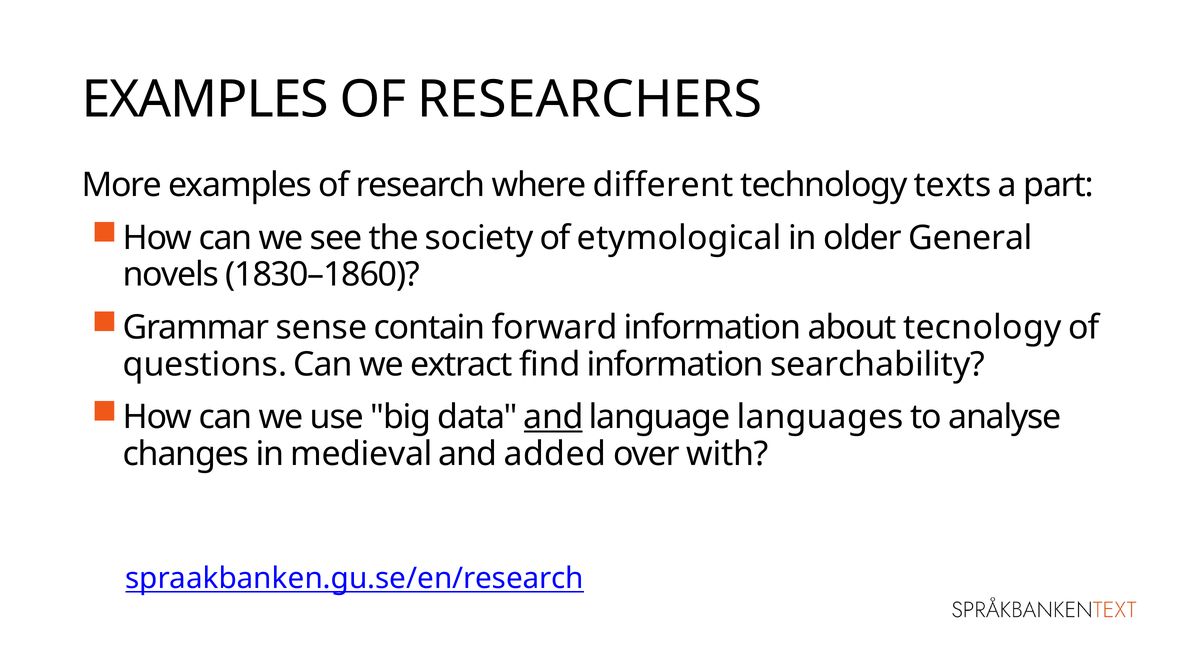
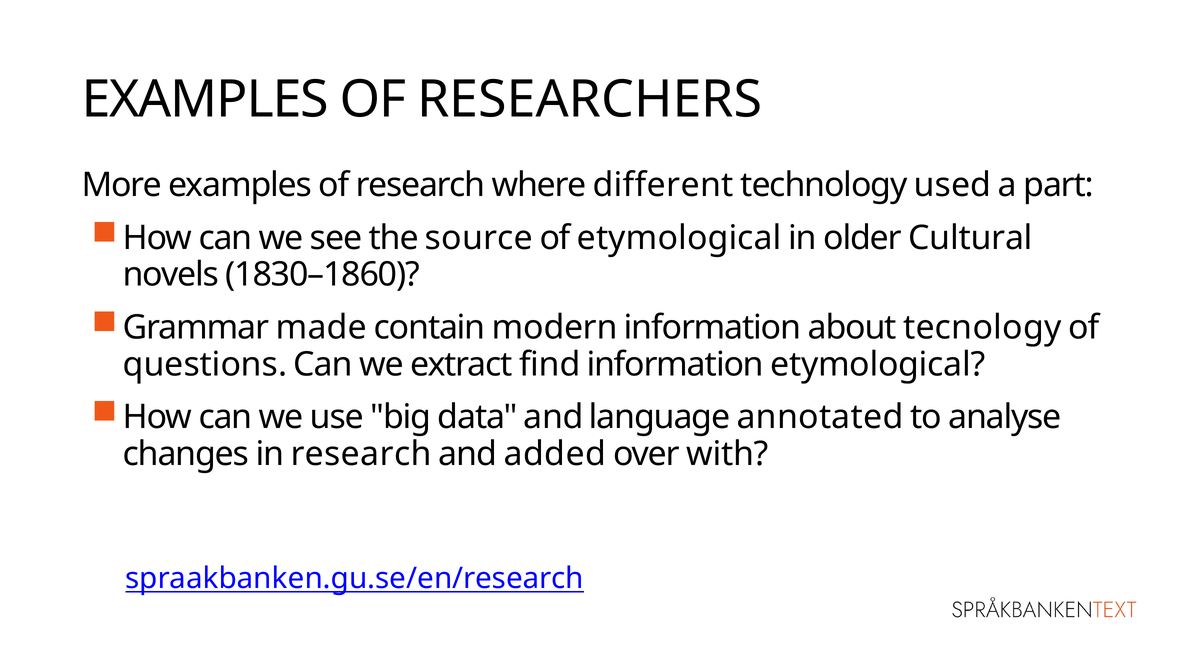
texts: texts -> used (952, 185)
society: society -> source (479, 238)
General: General -> Cultural (970, 238)
sense: sense -> made (321, 328)
forward: forward -> modern (555, 328)
information searchability: searchability -> etymological (878, 364)
and underline: present -> none (553, 417)
languages: languages -> annotated (820, 417)
in medieval: medieval -> research (361, 454)
